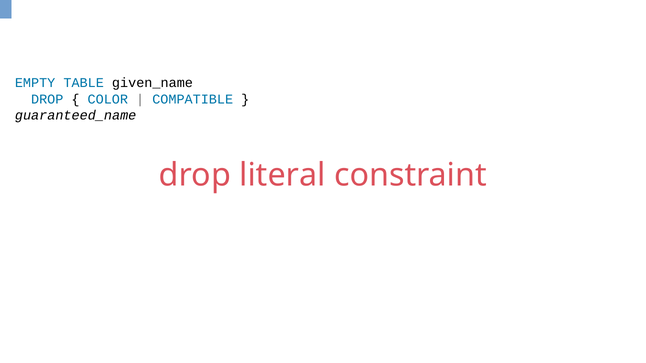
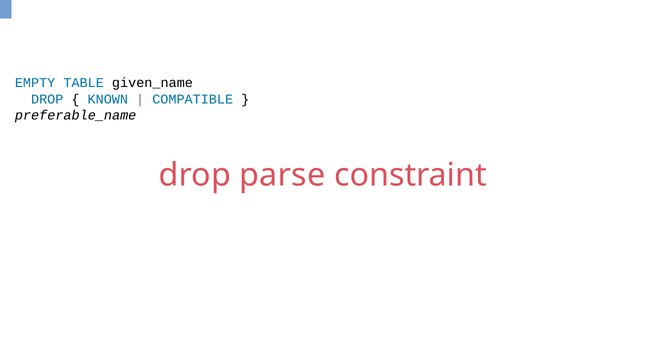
COLOR: COLOR -> KNOWN (108, 99)
guaranteed_name: guaranteed_name -> preferable_name (76, 115)
literal: literal -> parse (282, 175)
